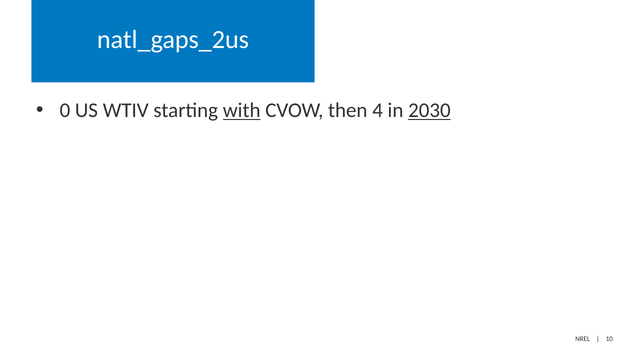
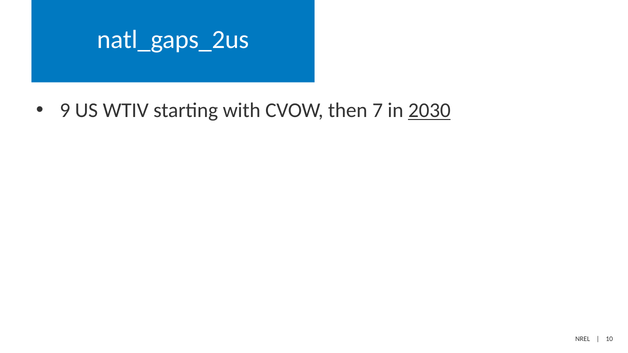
0: 0 -> 9 (65, 111)
with underline: present -> none (242, 111)
4: 4 -> 7 (378, 111)
